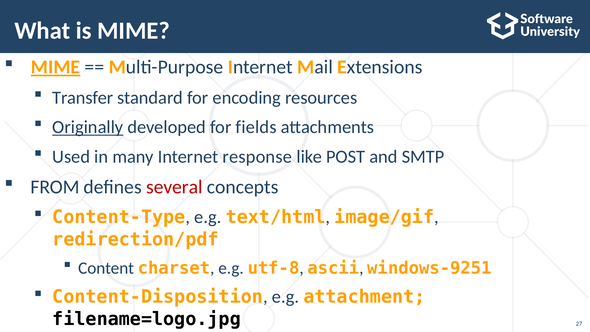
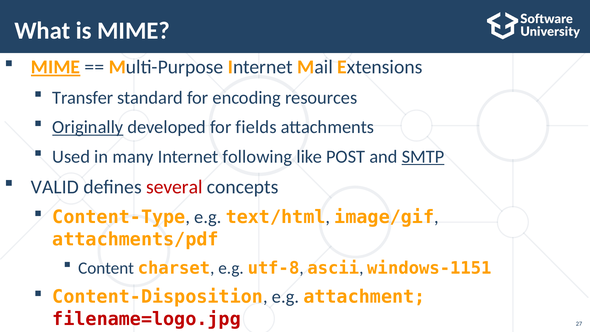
response: response -> following (257, 157)
SMTP underline: none -> present (423, 157)
FROM: FROM -> VALID (55, 187)
redirection/pdf: redirection/pdf -> attachments/pdf (135, 239)
windows-9251: windows-9251 -> windows-1151 (429, 268)
filename=logo.jpg colour: black -> red (147, 319)
